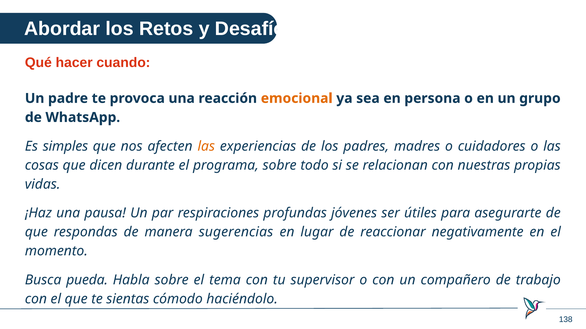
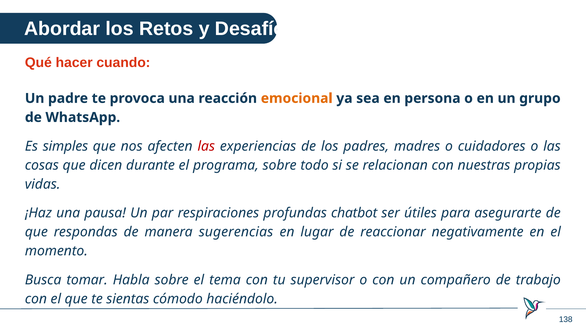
las colour: orange -> red (206, 146)
jóvenes: jóvenes -> chatbot (354, 213)
pueda: pueda -> tomar (87, 280)
